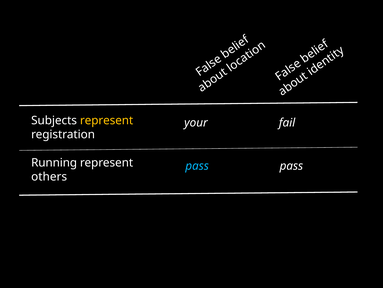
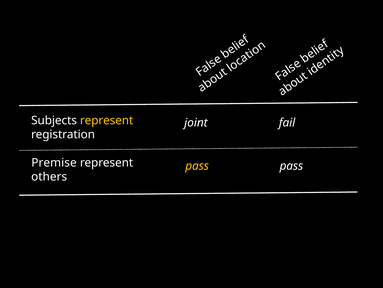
your: your -> joint (196, 122)
Running: Running -> Premise (54, 162)
pass colour: light blue -> yellow (197, 166)
